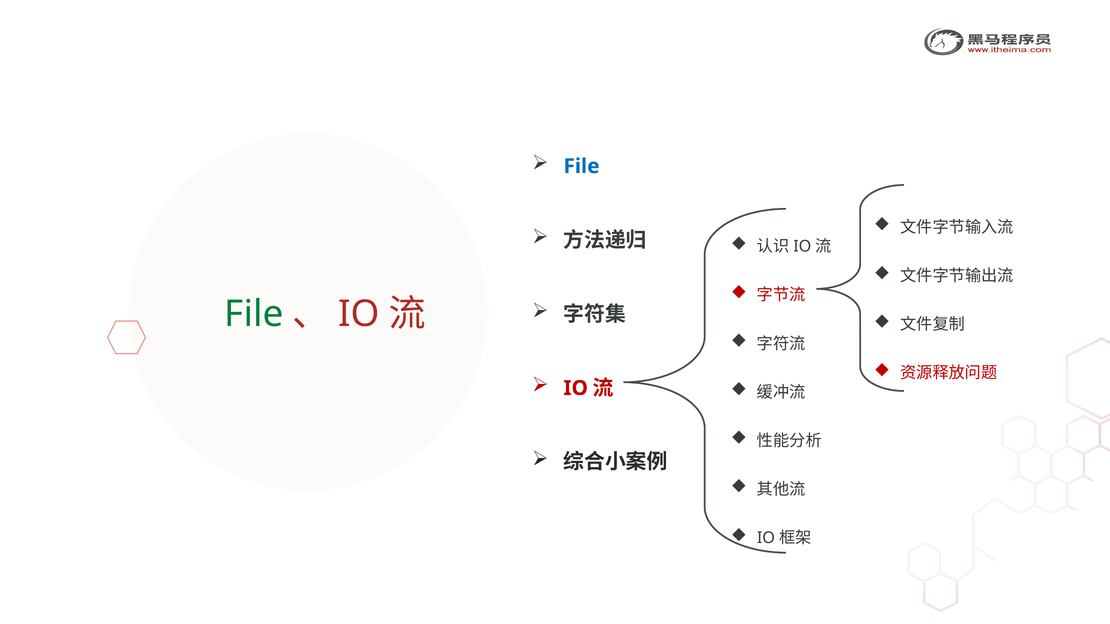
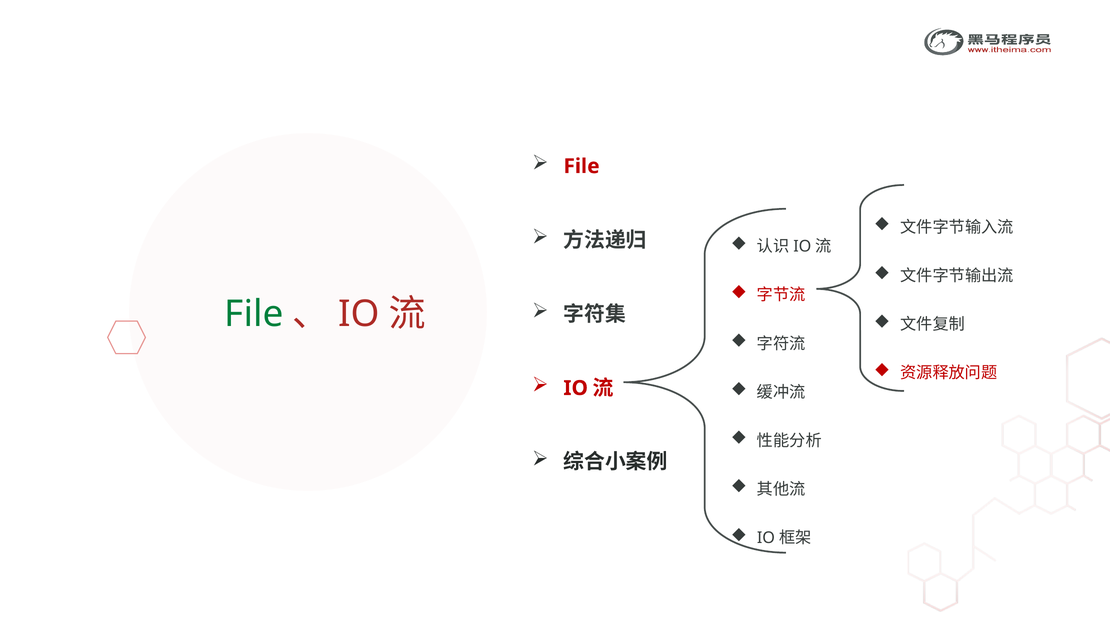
File colour: blue -> red (582, 166)
